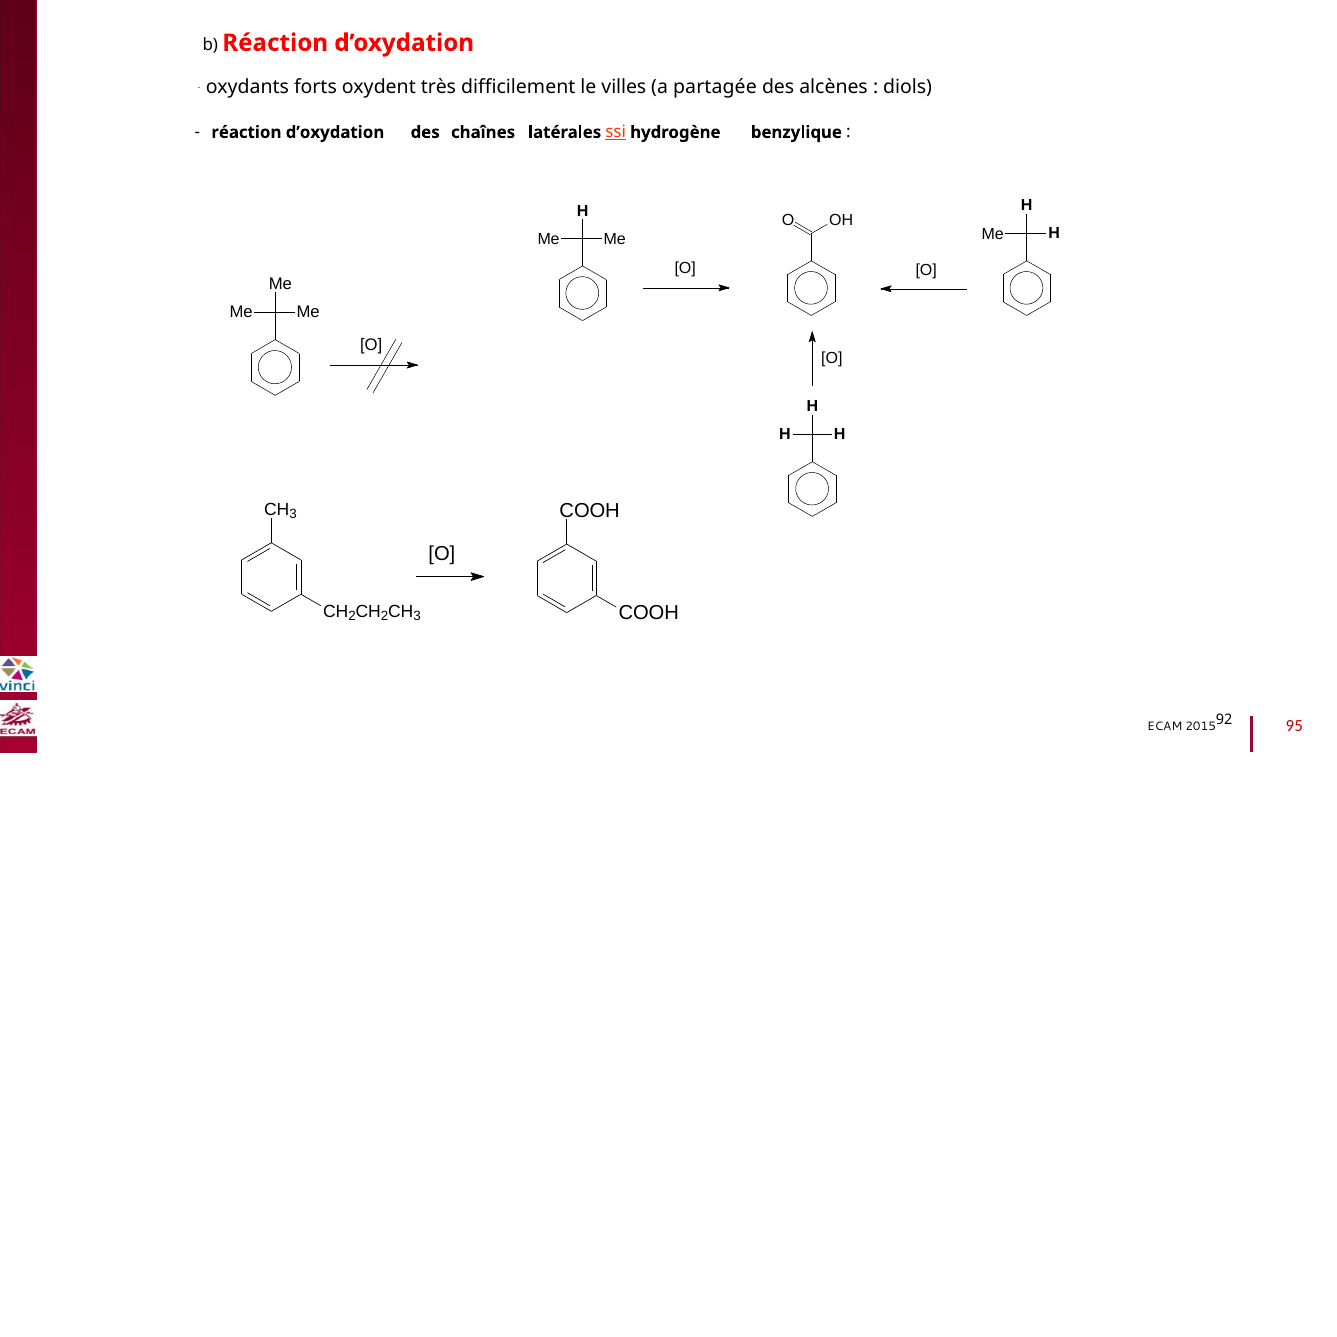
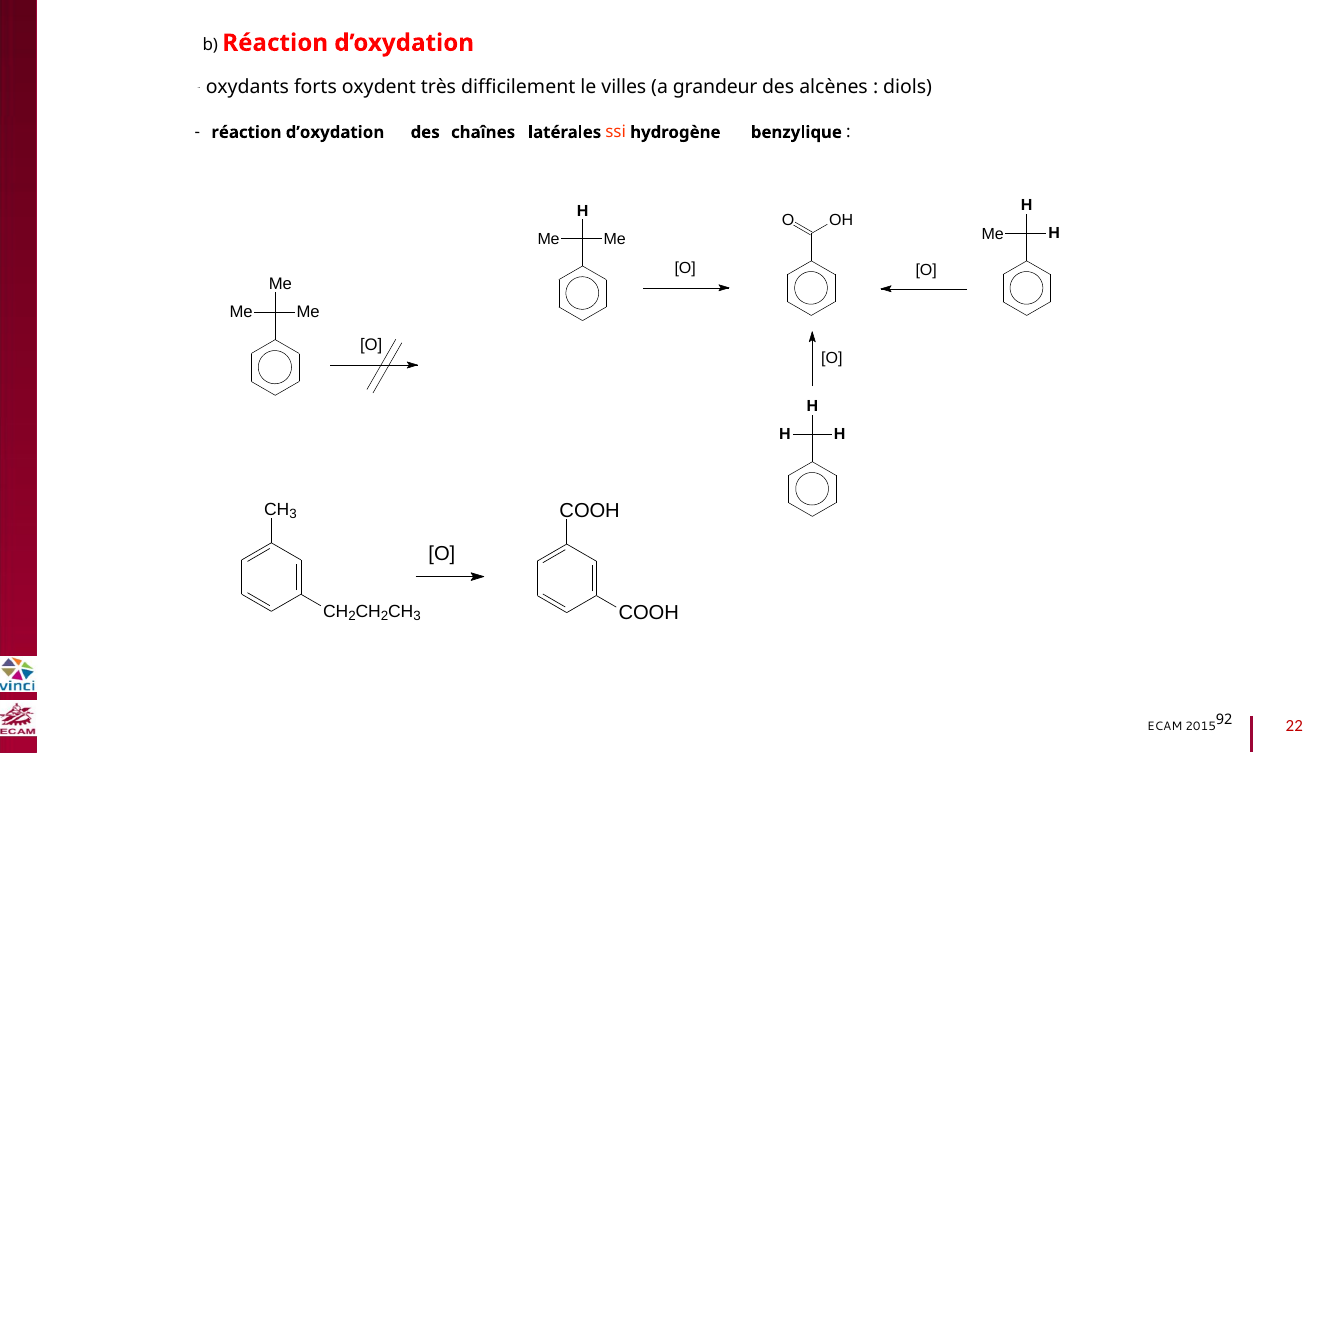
partagée: partagée -> grandeur (715, 87)
ssi underline: present -> none (616, 132)
95: 95 -> 22 (1294, 726)
